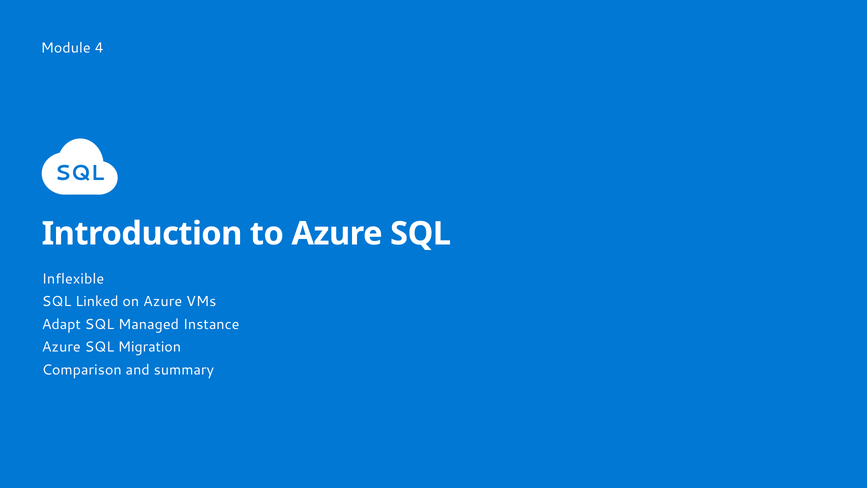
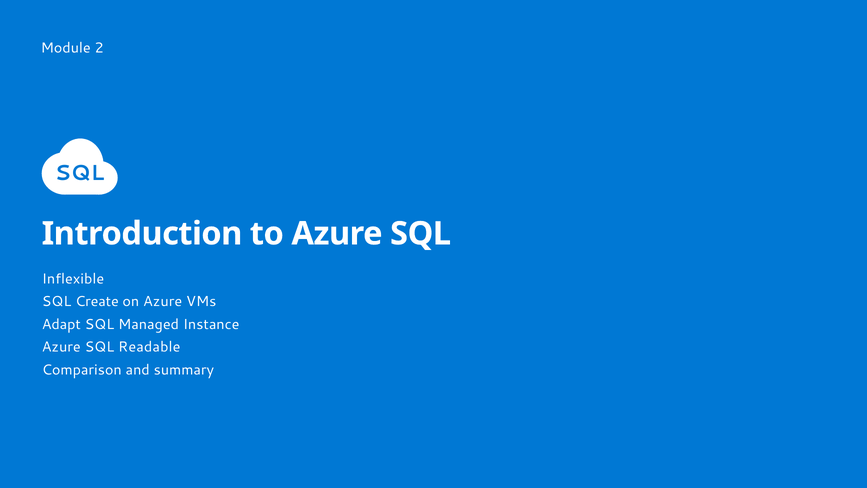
4: 4 -> 2 (99, 48)
Linked: Linked -> Create (97, 301)
Migration: Migration -> Readable (149, 347)
